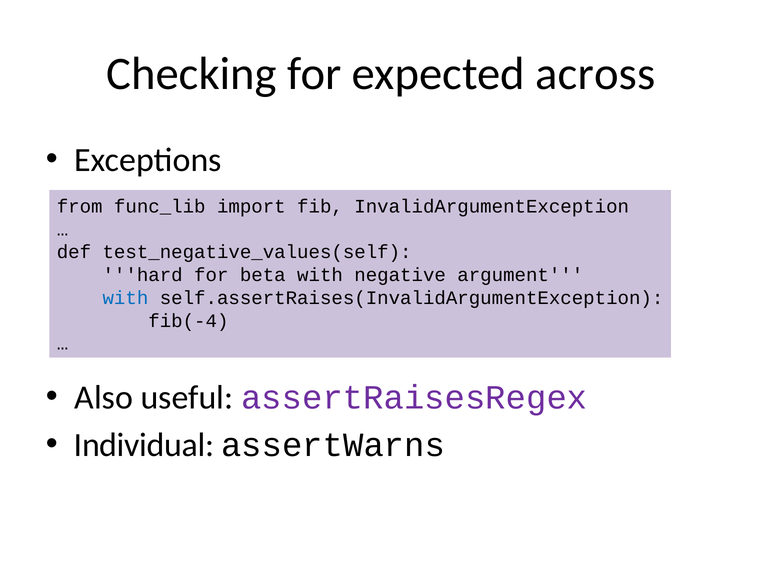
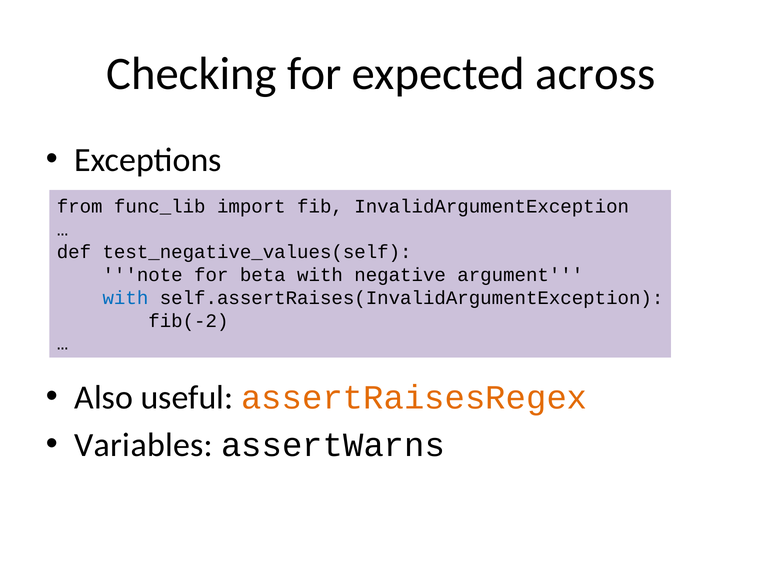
hard: hard -> note (143, 275)
fib(-4: fib(-4 -> fib(-2 (188, 321)
assertRaisesRegex colour: purple -> orange (414, 398)
Individual: Individual -> Variables (144, 445)
